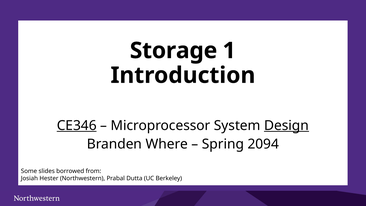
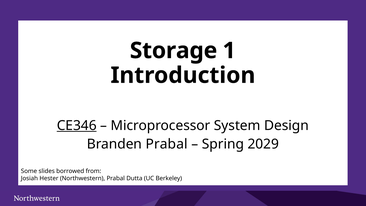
Design underline: present -> none (287, 125)
Branden Where: Where -> Prabal (167, 144)
2094: 2094 -> 2029 (263, 144)
